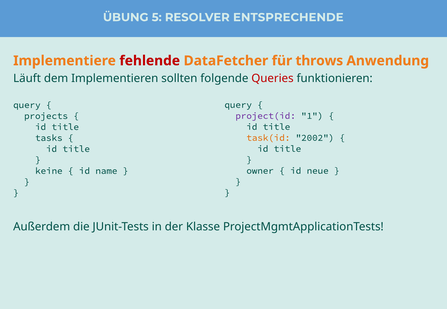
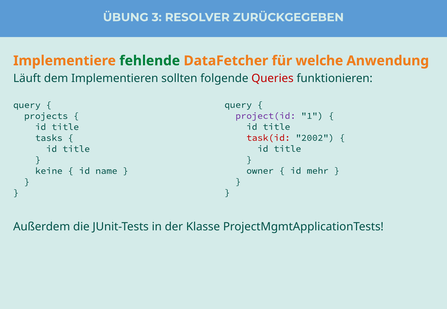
5: 5 -> 3 (157, 17)
ENTSPRECHENDE: ENTSPRECHENDE -> ZURÜCKGEGEBEN (288, 17)
fehlende colour: red -> green (150, 61)
throws: throws -> welche (319, 61)
task(id colour: orange -> red (268, 138)
neue: neue -> mehr (318, 171)
